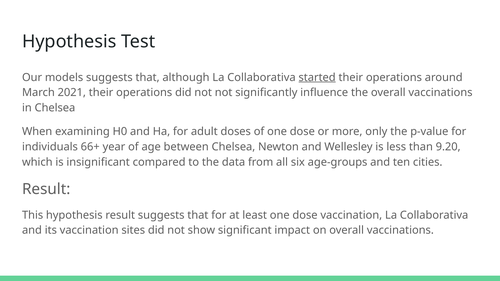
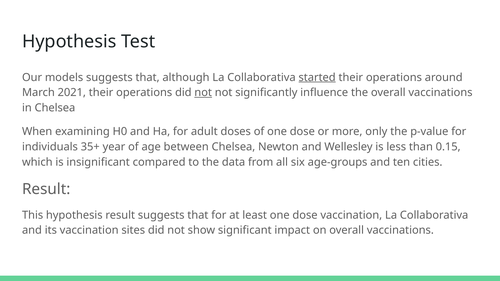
not underline: none -> present (203, 93)
66+: 66+ -> 35+ (90, 147)
9.20: 9.20 -> 0.15 (448, 147)
